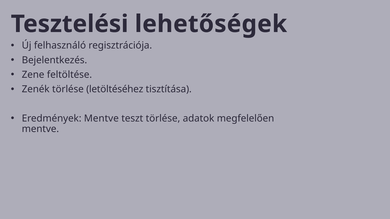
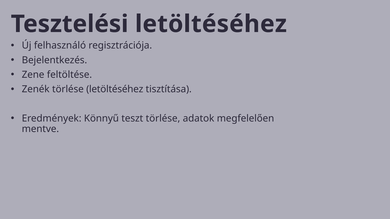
lehetőségek: lehetőségek -> letöltéséhez (211, 24)
Eredmények Mentve: Mentve -> Könnyű (101, 119)
